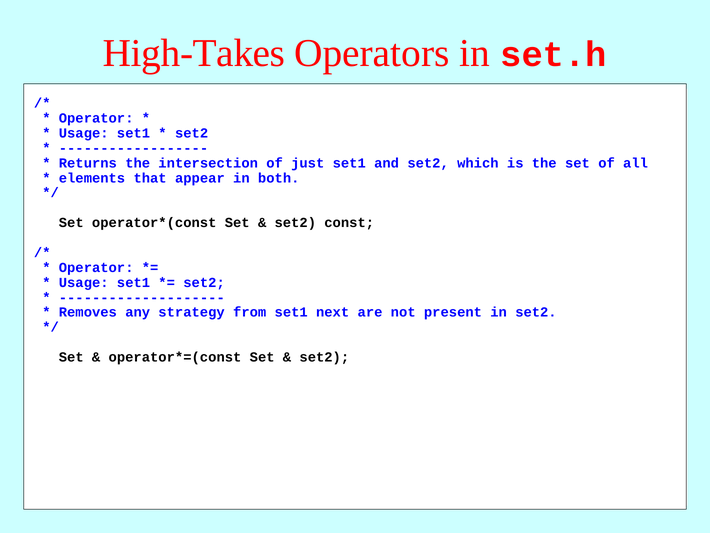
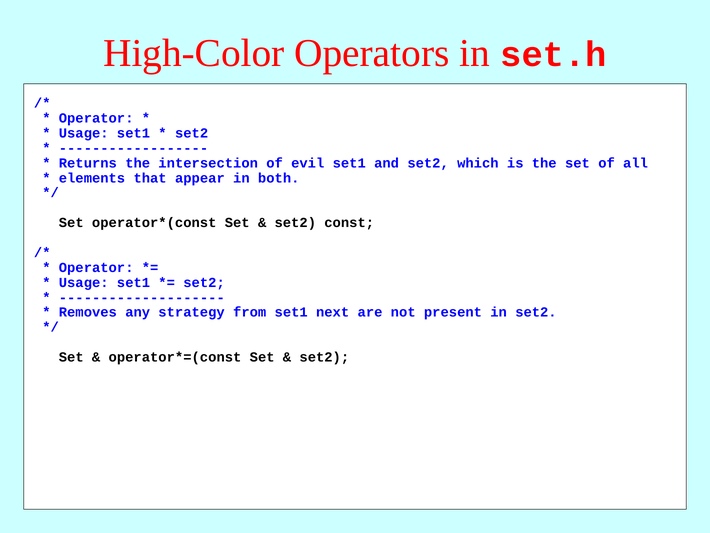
High-Takes: High-Takes -> High-Color (194, 53)
just: just -> evil (308, 163)
